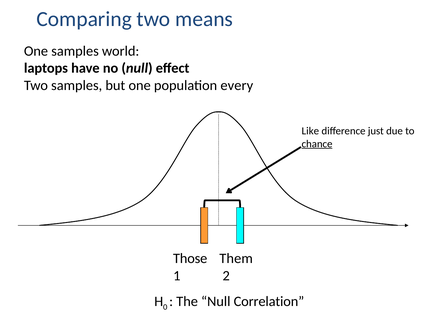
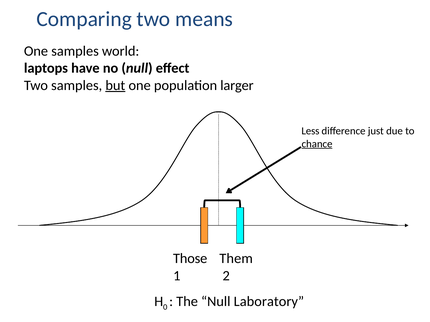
but underline: none -> present (115, 86)
every: every -> larger (237, 86)
Like: Like -> Less (310, 131)
Correlation: Correlation -> Laboratory (269, 302)
